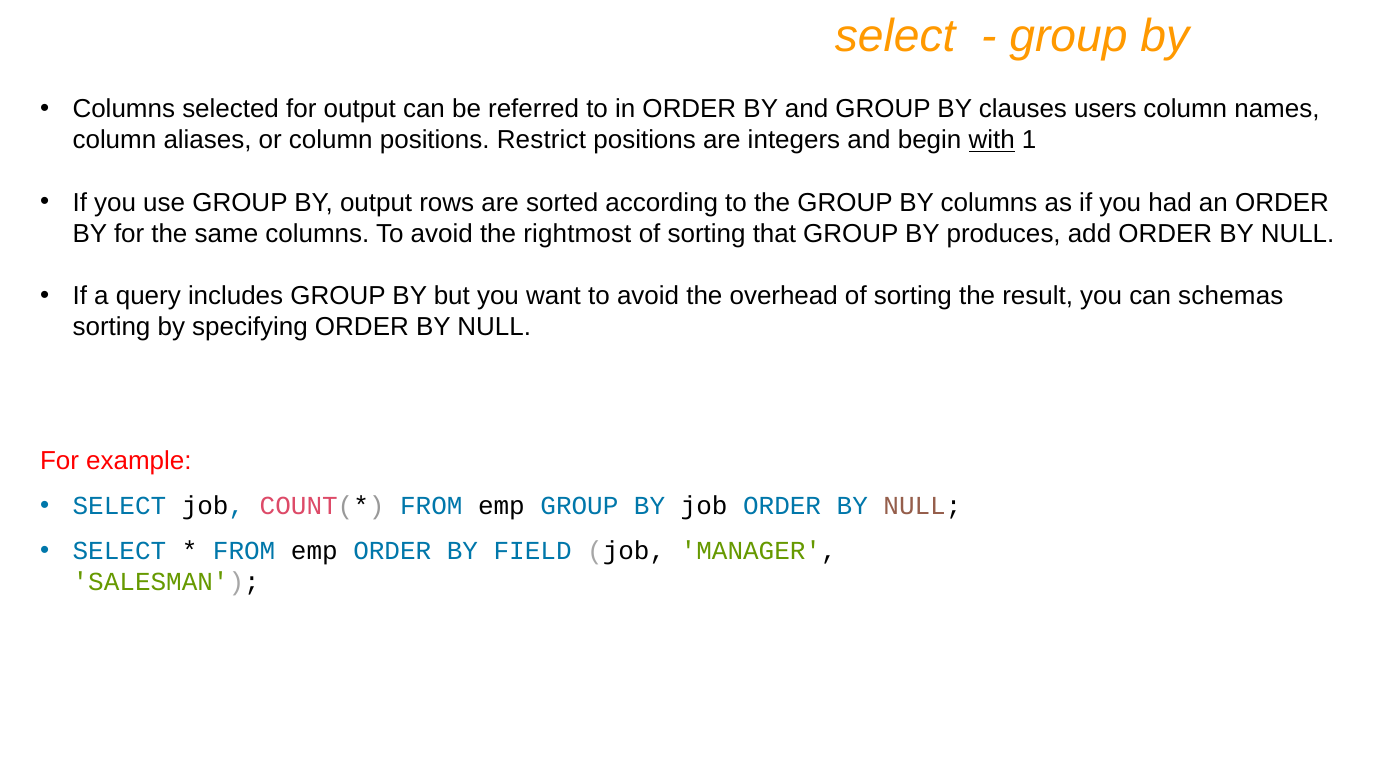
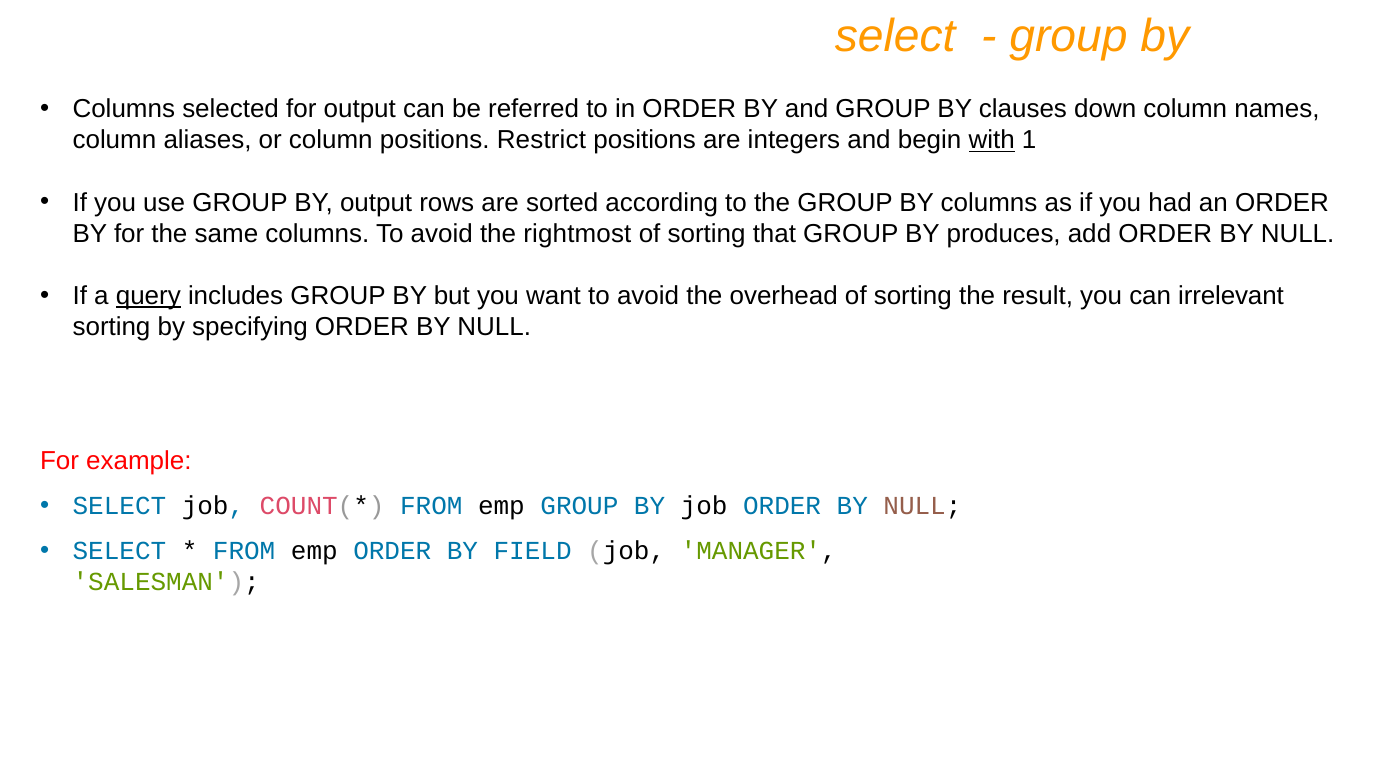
users: users -> down (1105, 109)
query underline: none -> present (148, 296)
schemas: schemas -> irrelevant (1231, 296)
